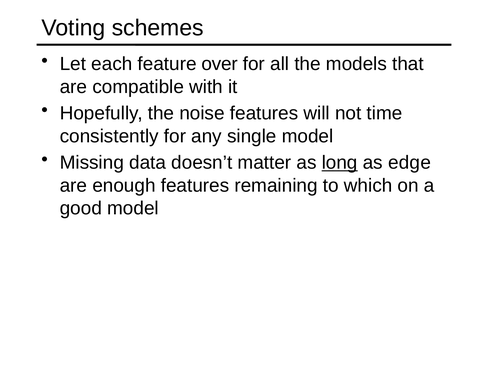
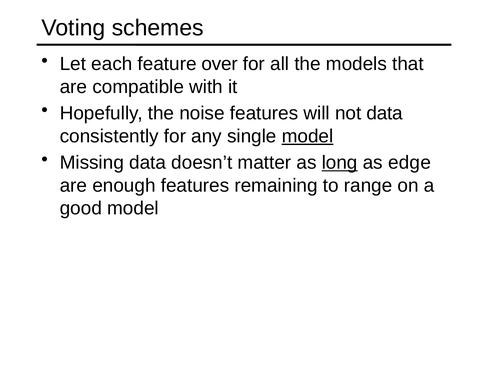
not time: time -> data (385, 113)
model underline: none -> present (308, 136)
which: which -> range (368, 185)
